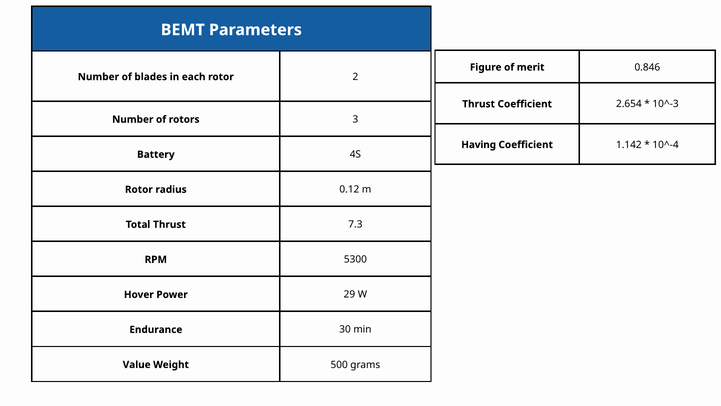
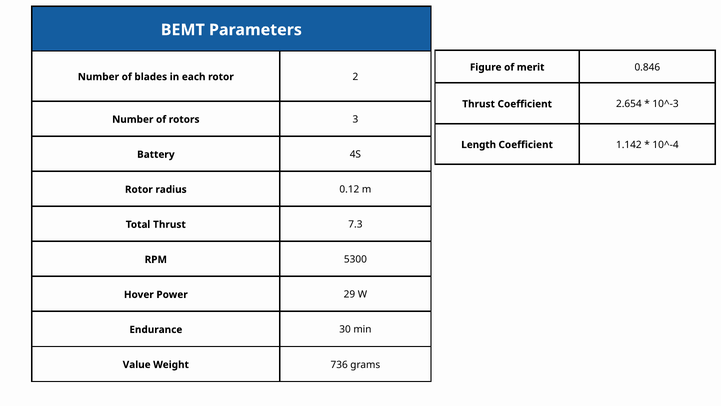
Having: Having -> Length (479, 145)
500: 500 -> 736 (339, 364)
